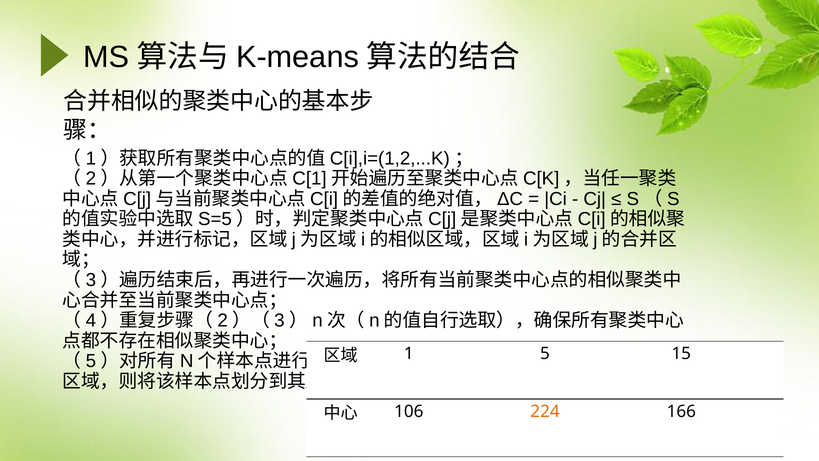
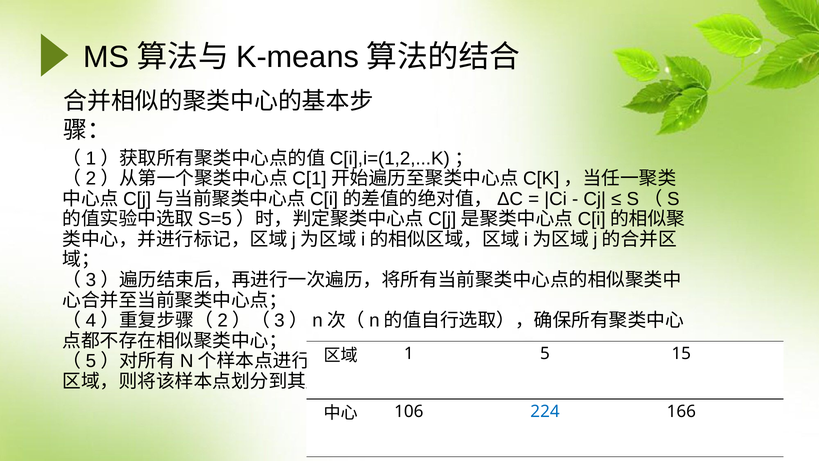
224 colour: orange -> blue (545, 411)
